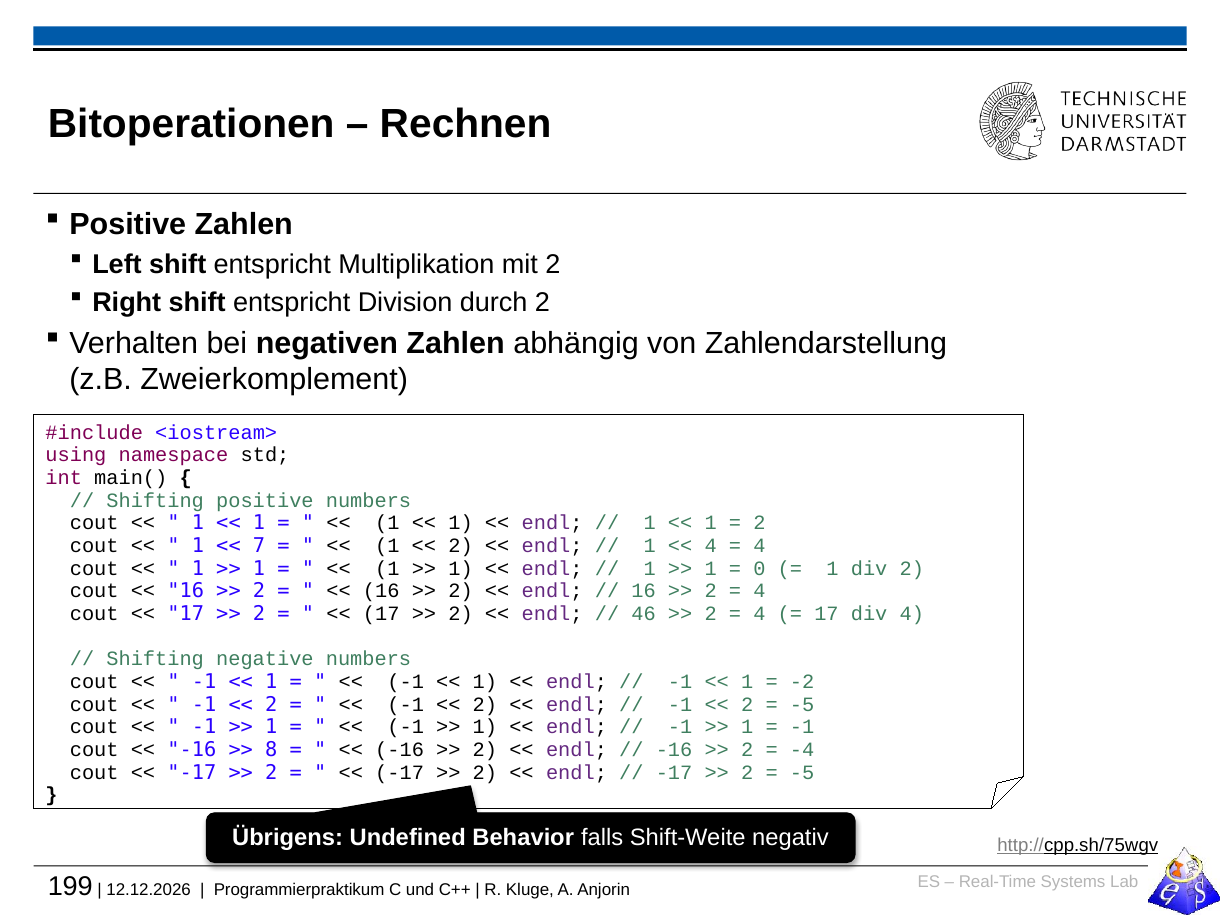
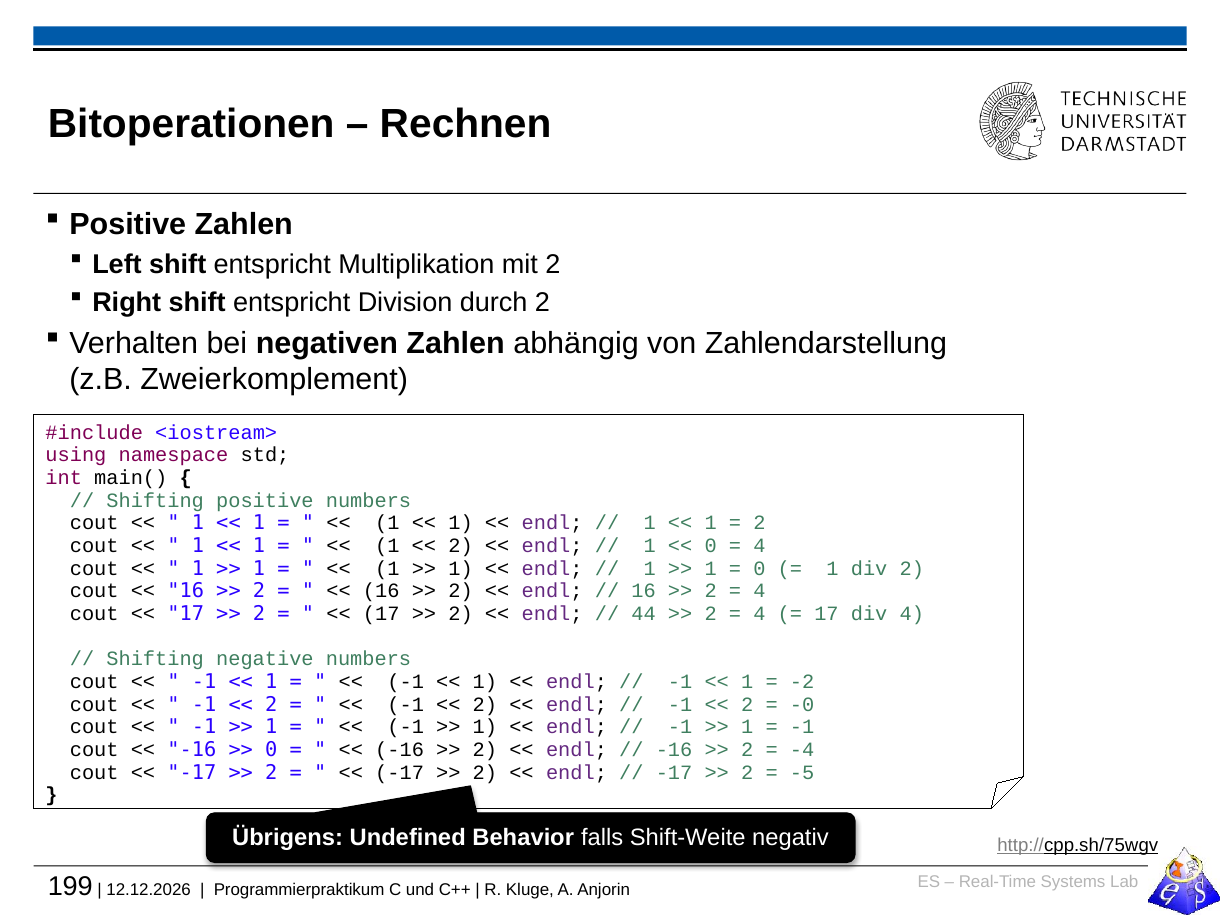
7: 7 -> 1 (259, 546)
4: 4 -> 0 (711, 546)
46: 46 -> 44 (644, 614)
-5: -5 -> -0 (802, 704)
8: 8 -> 0 (271, 750)
